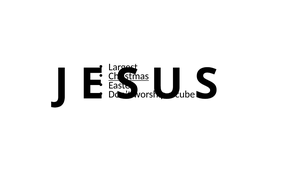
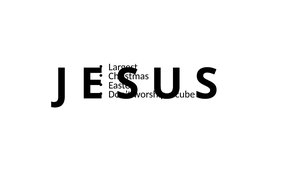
Christmas underline: present -> none (129, 76)
